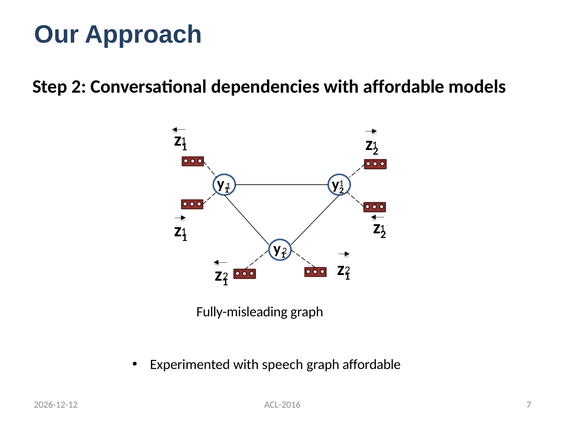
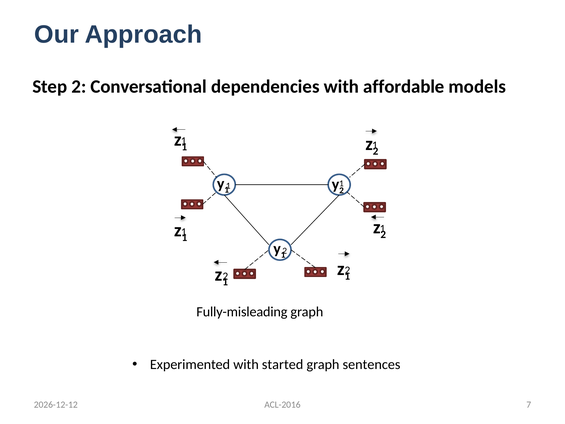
speech: speech -> started (283, 364)
graph affordable: affordable -> sentences (372, 364)
